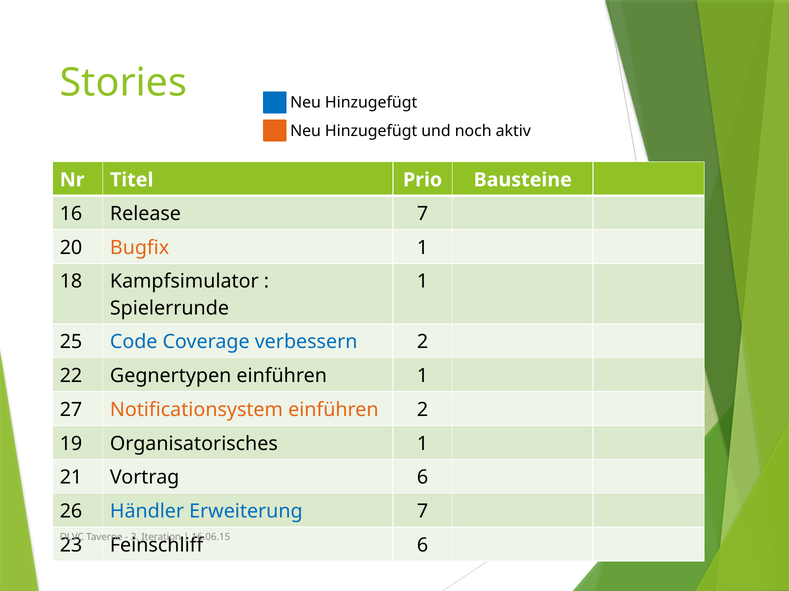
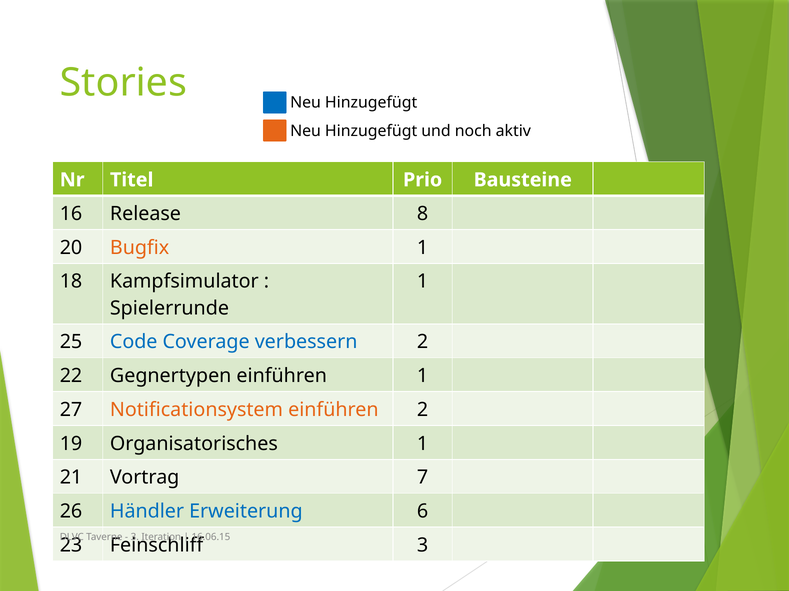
Release 7: 7 -> 8 (423, 214)
Vortrag 6: 6 -> 7 (423, 478)
Erweiterung 7: 7 -> 6 (423, 512)
6: 6 -> 3 (423, 546)
